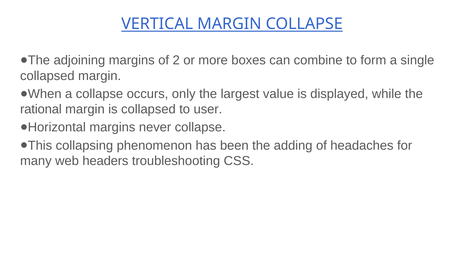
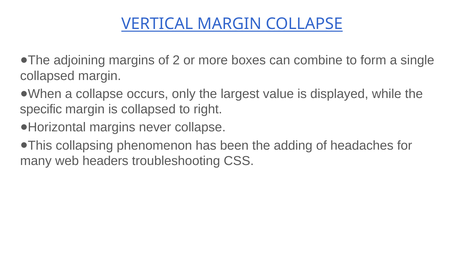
rational: rational -> specific (41, 109)
user: user -> right (208, 109)
